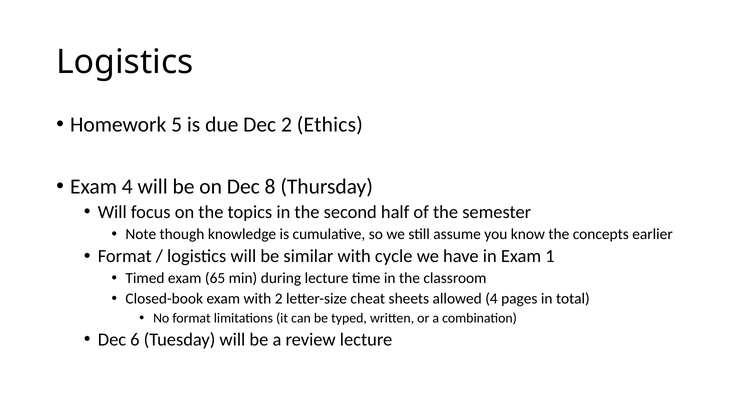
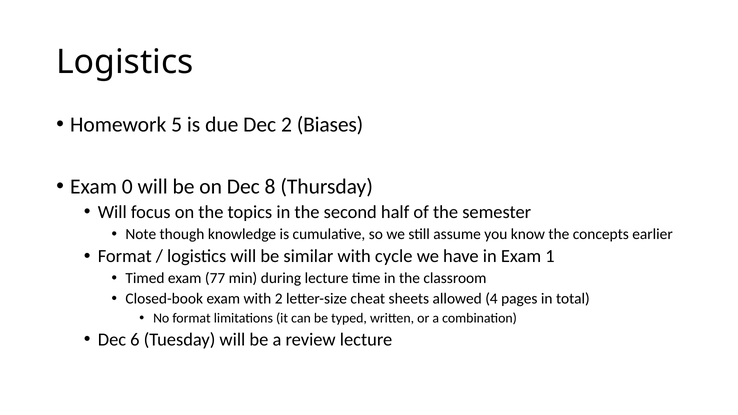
Ethics: Ethics -> Biases (330, 125)
Exam 4: 4 -> 0 (127, 187)
65: 65 -> 77 (215, 278)
